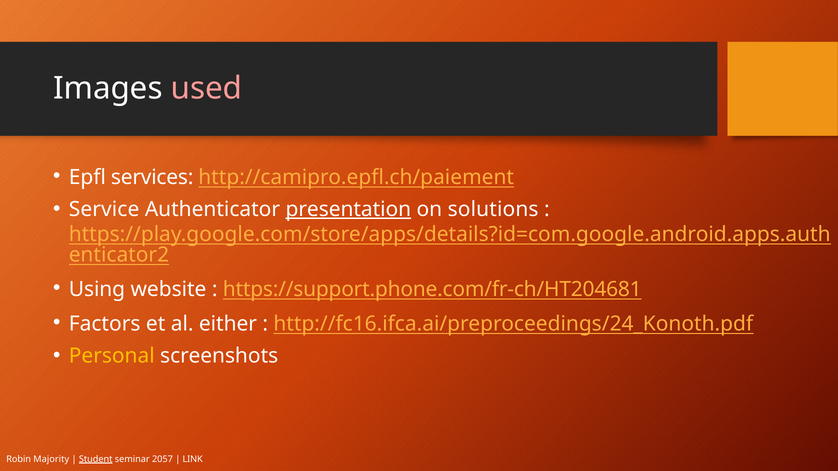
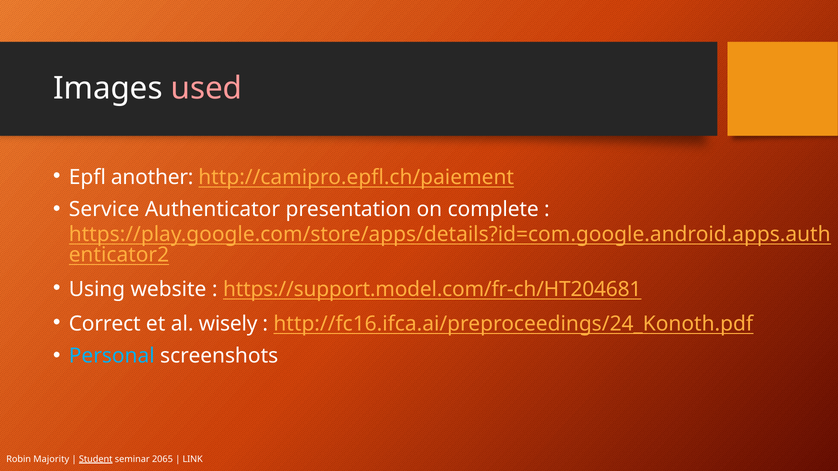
services: services -> another (152, 177)
presentation underline: present -> none (348, 209)
solutions: solutions -> complete (493, 209)
https://support.phone.com/fr-ch/HT204681: https://support.phone.com/fr-ch/HT204681 -> https://support.model.com/fr-ch/HT204681 (432, 290)
Factors: Factors -> Correct (105, 324)
either: either -> wisely (228, 324)
Personal colour: yellow -> light blue (112, 356)
2057: 2057 -> 2065 (162, 459)
